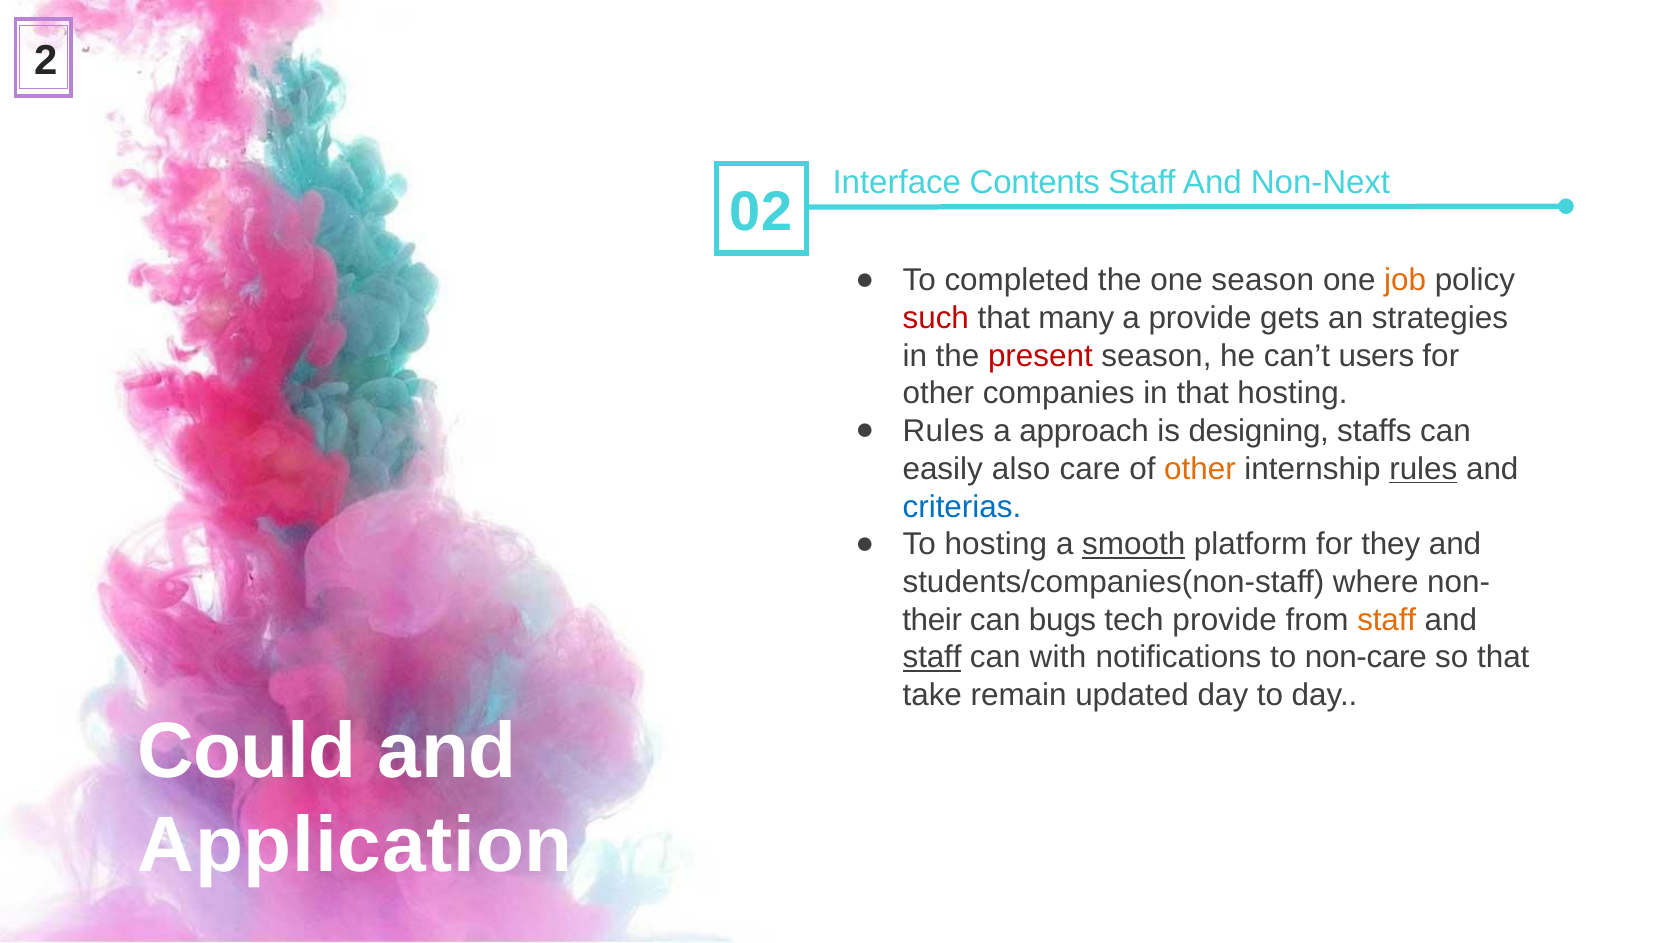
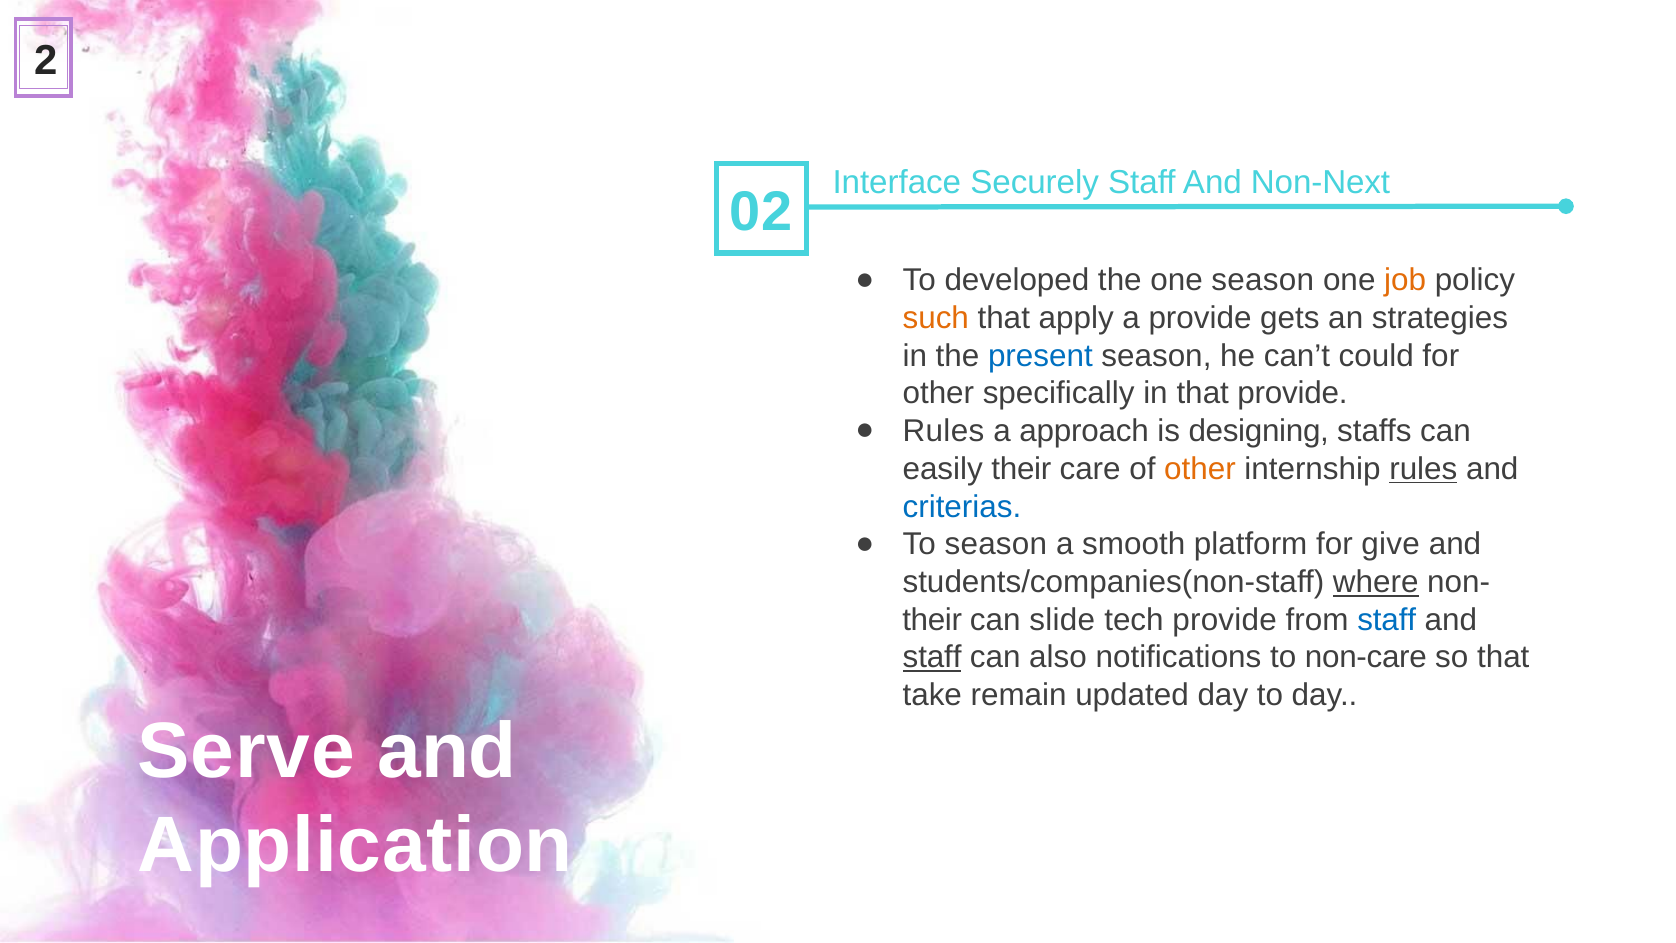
Contents: Contents -> Securely (1035, 182)
completed: completed -> developed (1017, 280)
such colour: red -> orange (936, 318)
many: many -> apply (1076, 318)
present colour: red -> blue (1040, 356)
users: users -> could (1376, 356)
companies: companies -> specifically (1059, 393)
that hosting: hosting -> provide (1293, 393)
easily also: also -> their (1021, 469)
To hosting: hosting -> season (996, 544)
smooth underline: present -> none (1134, 544)
they: they -> give (1391, 544)
where underline: none -> present (1376, 582)
bugs: bugs -> slide (1062, 620)
staff colour: orange -> blue (1387, 620)
with: with -> also (1058, 657)
Could: Could -> Serve (246, 751)
